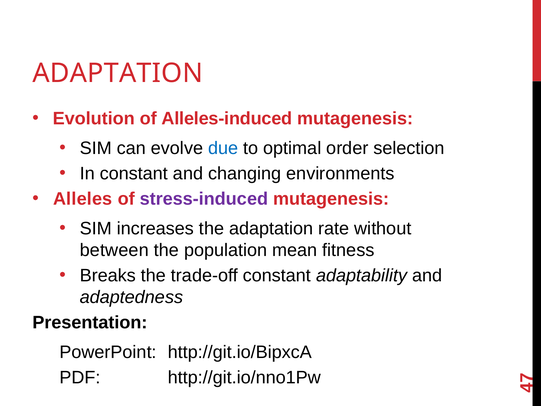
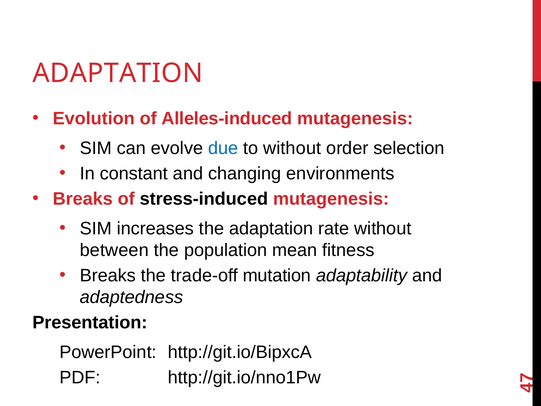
to optimal: optimal -> without (292, 148)
Alleles: Alleles -> Breaks (83, 199)
stress-induced colour: purple -> black (204, 199)
trade-off constant: constant -> mutation (277, 275)
